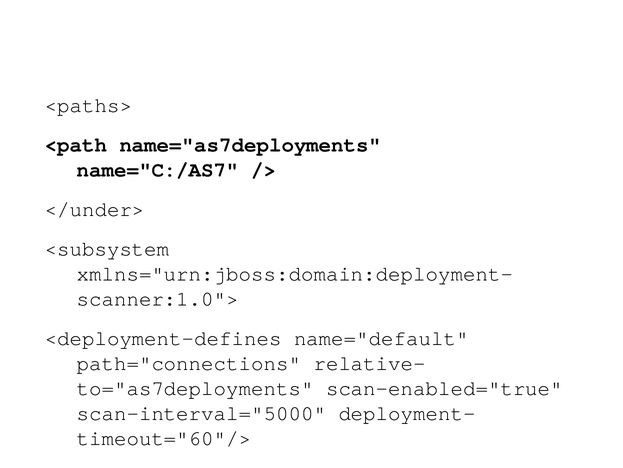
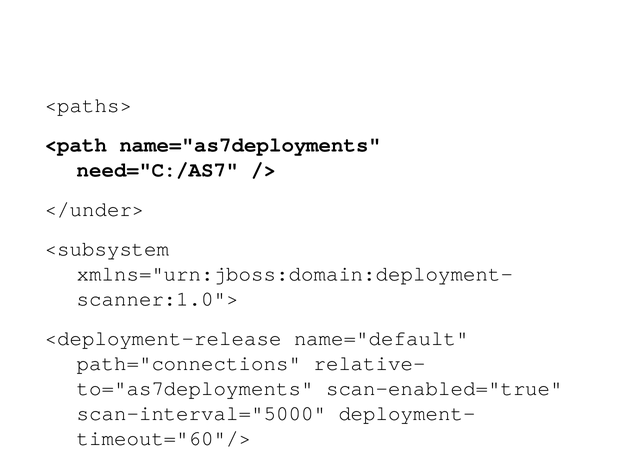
name="C:/AS7: name="C:/AS7 -> need="C:/AS7 (158, 170)
<deployment-defines: <deployment-defines -> <deployment-release (163, 338)
